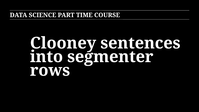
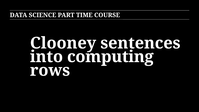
segmenter: segmenter -> computing (110, 57)
